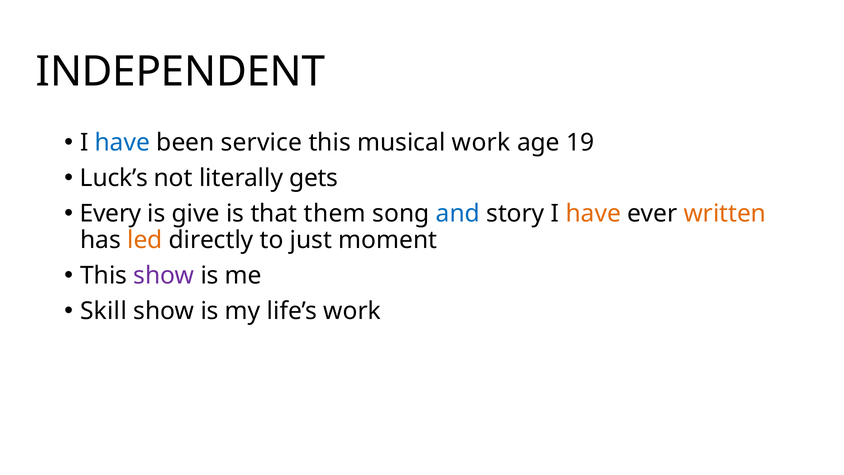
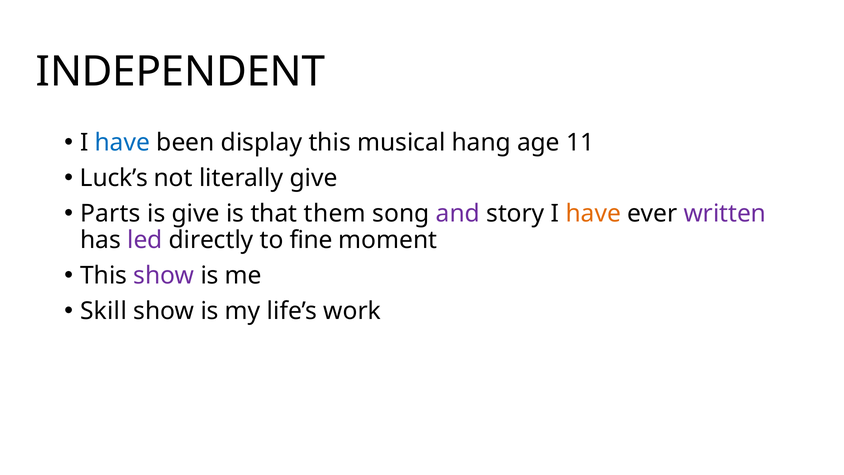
service: service -> display (262, 143)
musical work: work -> hang (481, 143)
19: 19 -> 11 (580, 143)
literally gets: gets -> give (314, 178)
Every: Every -> Parts (110, 213)
and colour: blue -> purple (458, 213)
written colour: orange -> purple (725, 213)
led colour: orange -> purple (145, 240)
just: just -> fine (311, 240)
